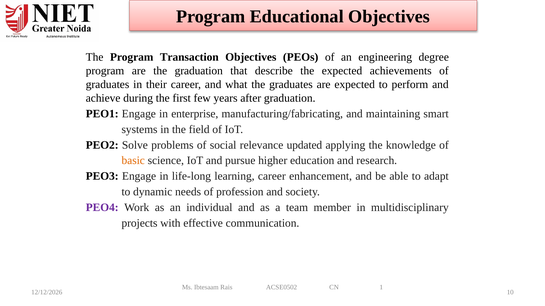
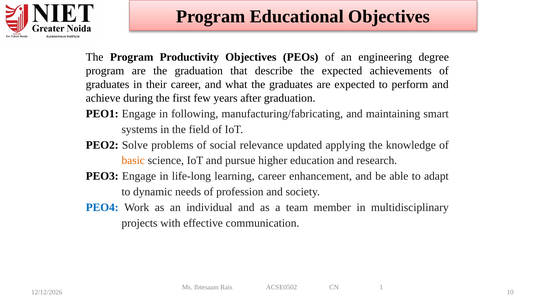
Transaction: Transaction -> Productivity (189, 57)
enterprise: enterprise -> following (195, 114)
PEO4 colour: purple -> blue (102, 208)
